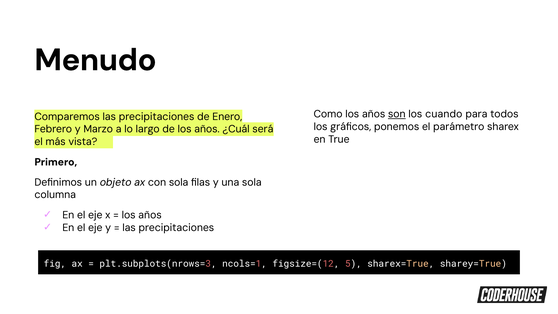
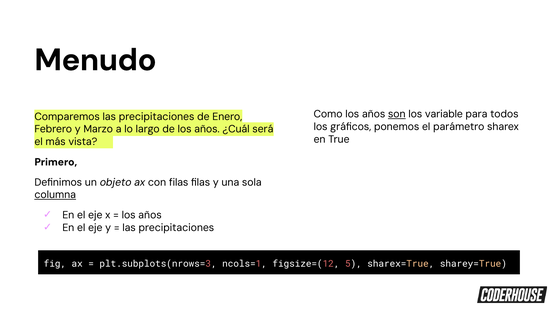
cuando: cuando -> variable (444, 114)
con sola: sola -> filas (179, 182)
columna underline: none -> present (55, 195)
